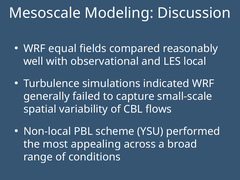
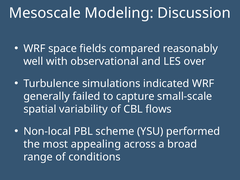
equal: equal -> space (63, 49)
local: local -> over (195, 61)
